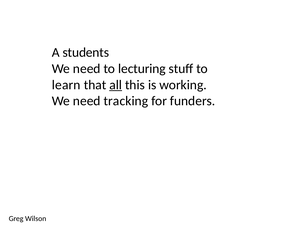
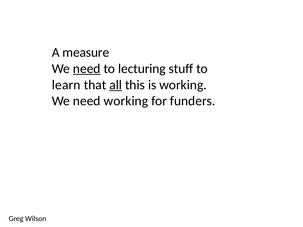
students: students -> measure (86, 53)
need underline: none -> present (87, 69)
need tracking: tracking -> working (126, 101)
